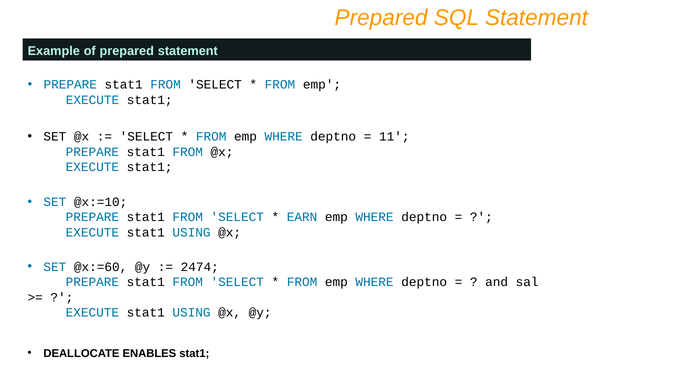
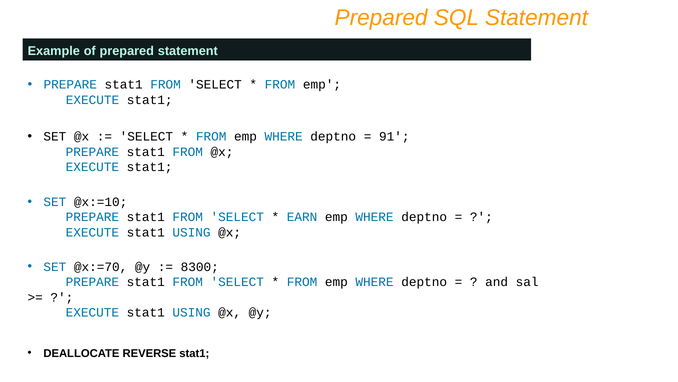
11: 11 -> 91 (394, 136)
@x:=60: @x:=60 -> @x:=70 (101, 266)
2474: 2474 -> 8300 (200, 266)
ENABLES: ENABLES -> REVERSE (149, 353)
